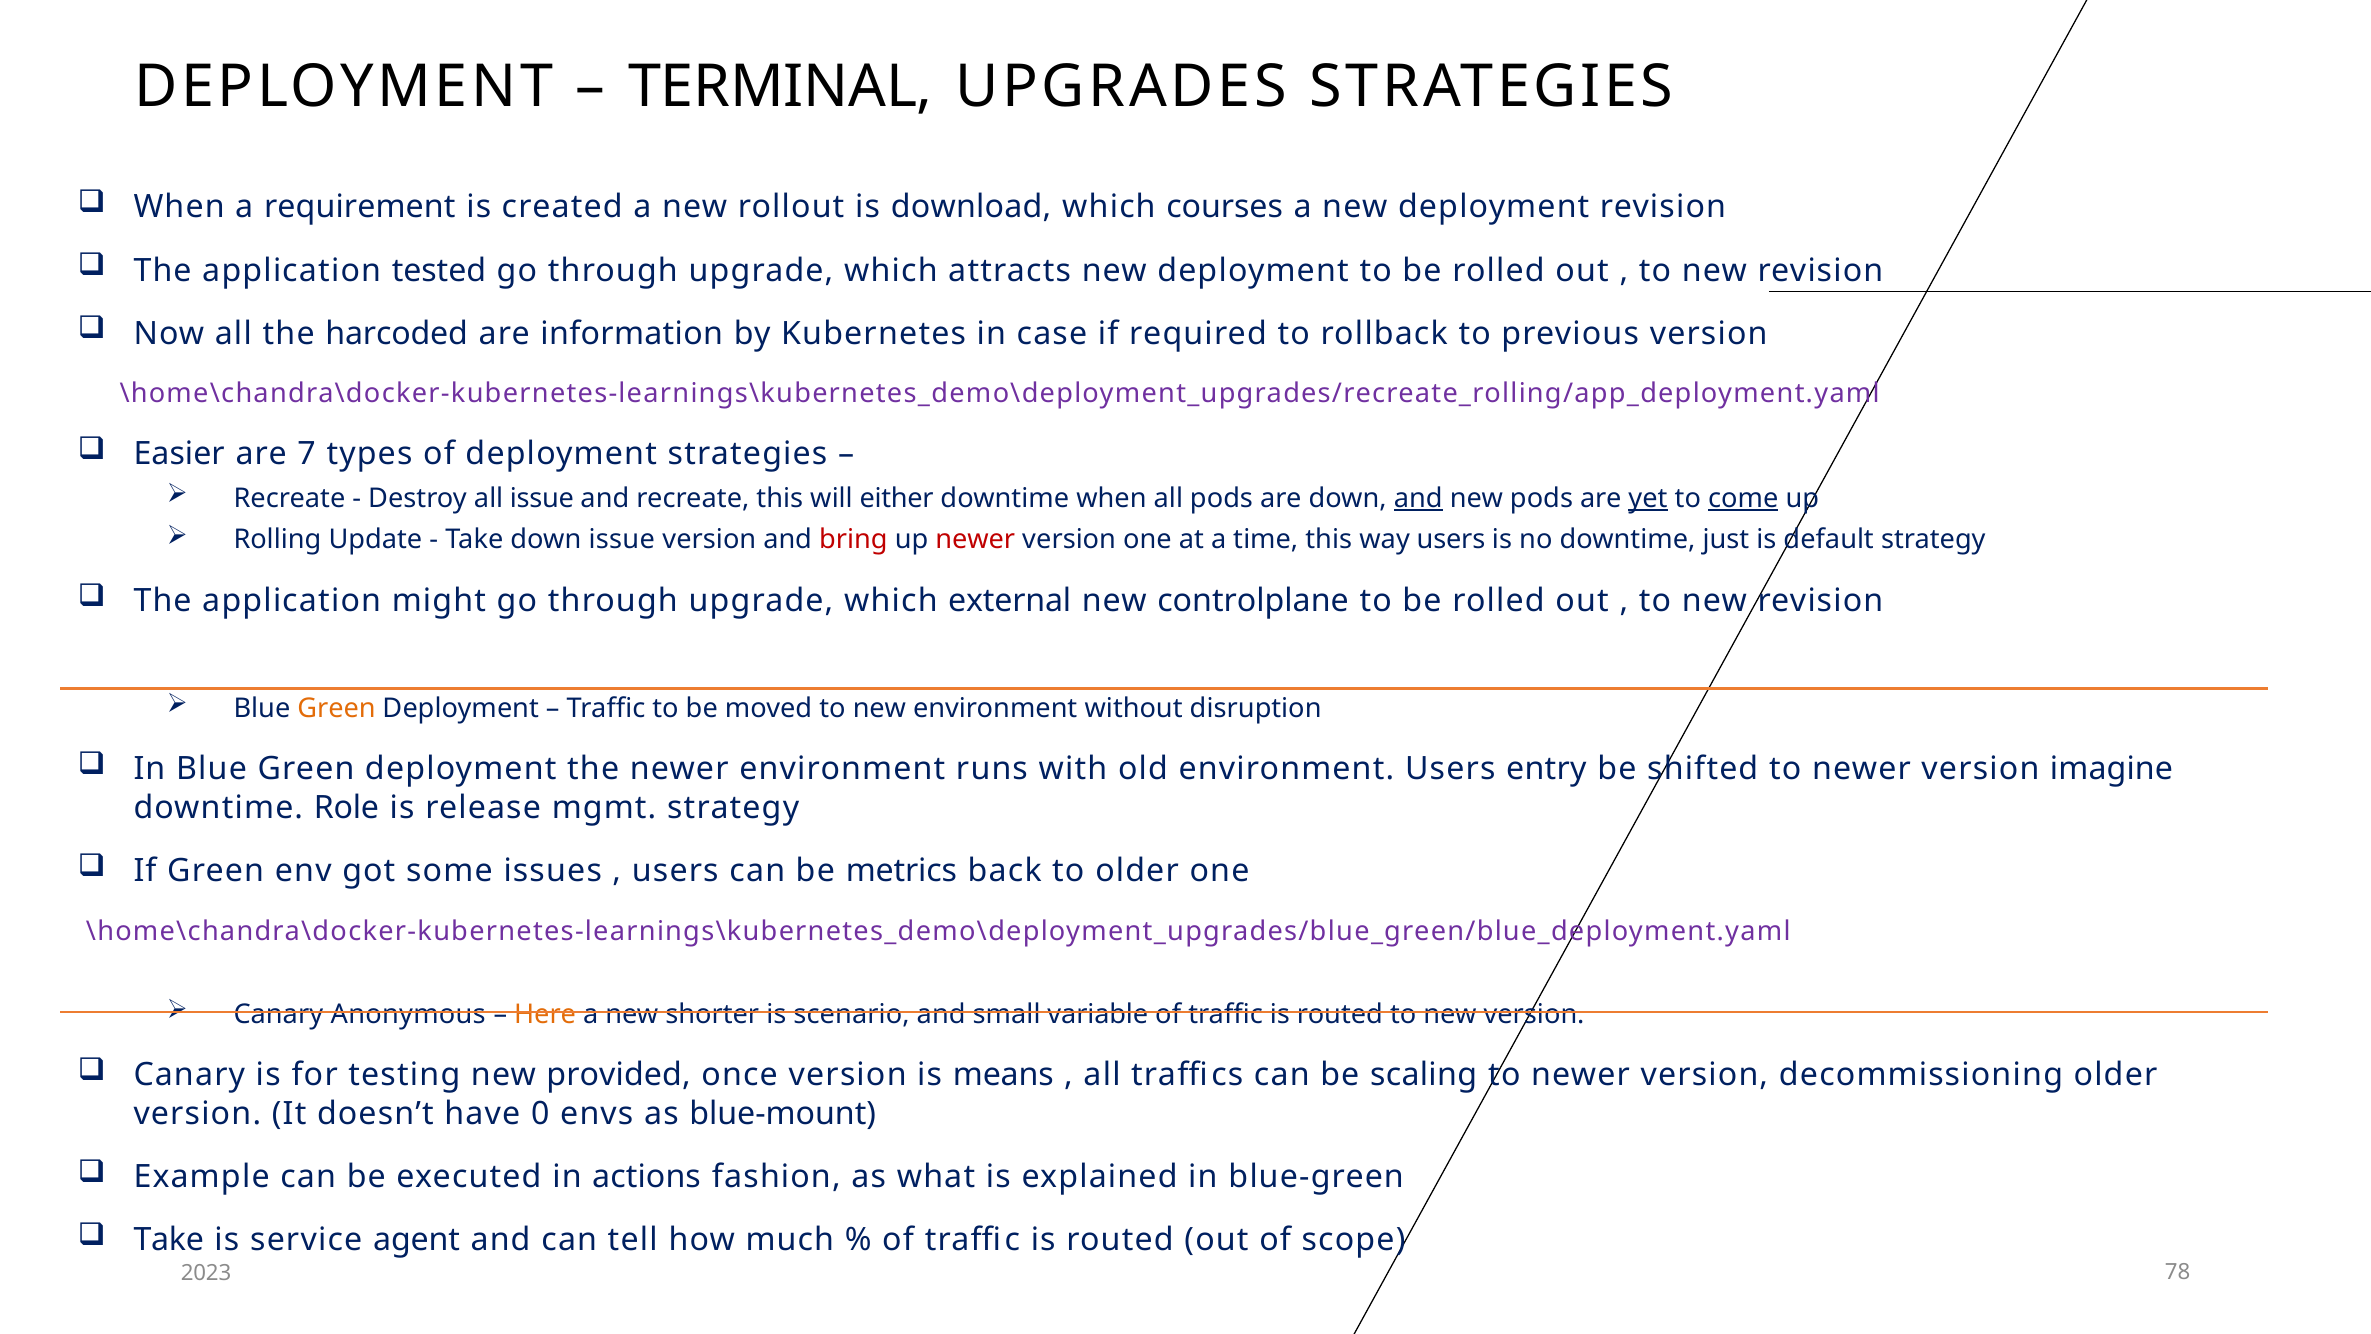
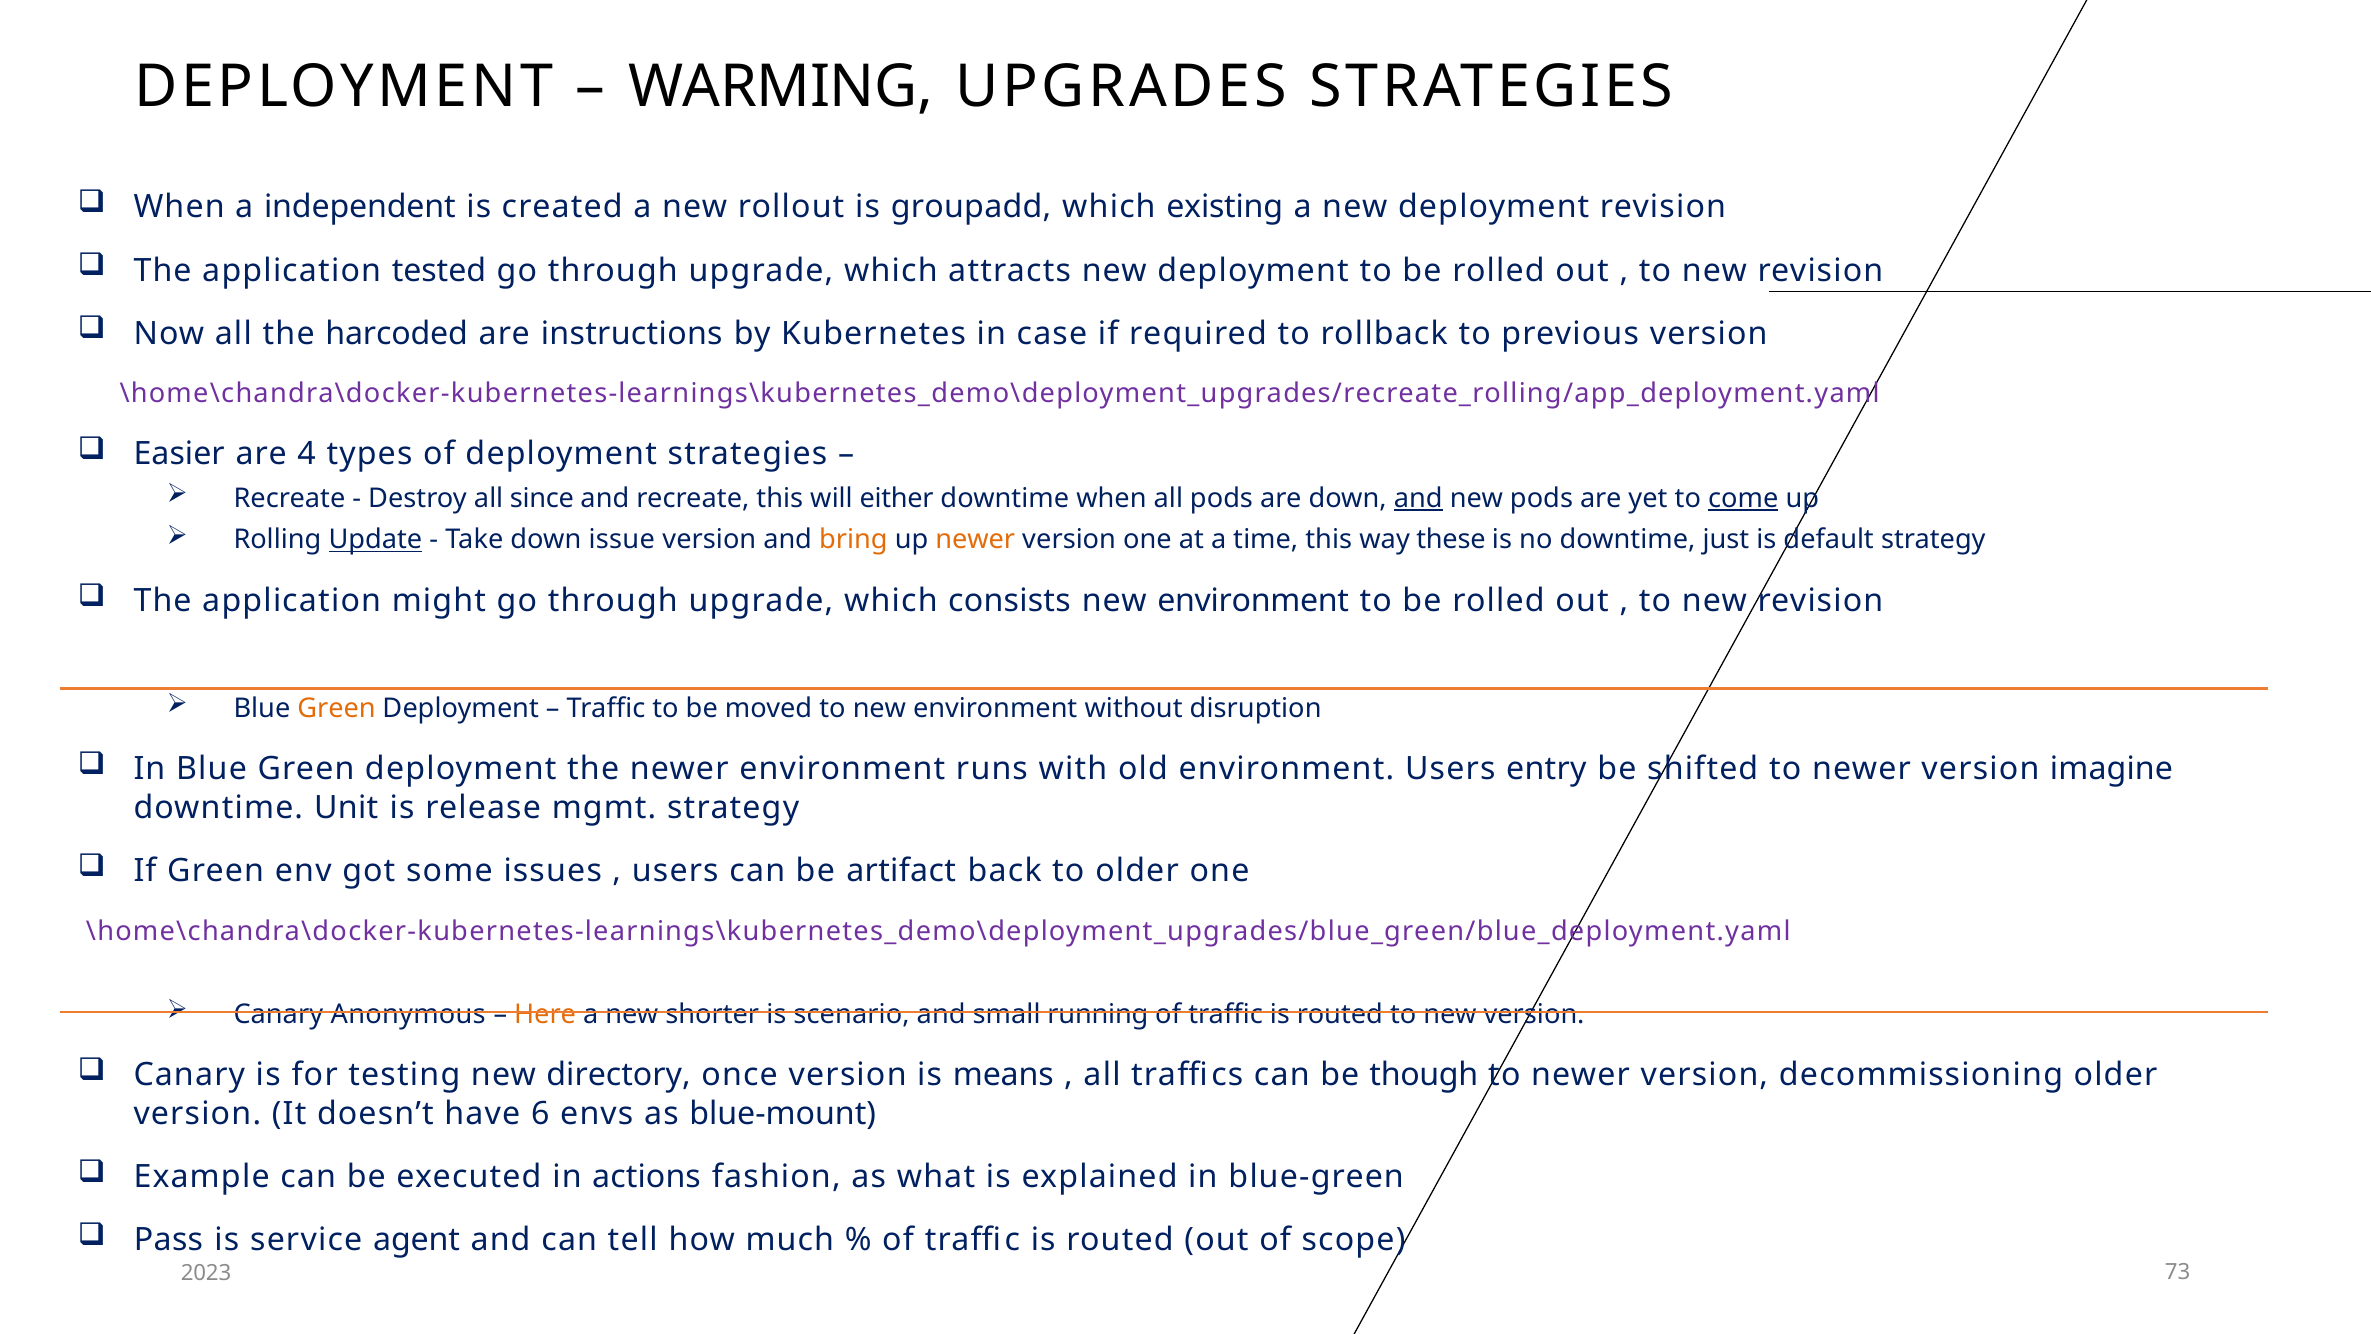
TERMINAL: TERMINAL -> WARMING (781, 87)
requirement: requirement -> independent (360, 207)
download: download -> groupadd (971, 207)
courses: courses -> existing (1225, 207)
information: information -> instructions (632, 334)
7: 7 -> 4 (307, 454)
all issue: issue -> since (542, 498)
yet underline: present -> none (1648, 498)
Update underline: none -> present (375, 540)
bring colour: red -> orange (853, 540)
newer colour: red -> orange (975, 540)
way users: users -> these (1451, 540)
external: external -> consists (1009, 601)
controlplane: controlplane -> environment (1253, 601)
Role: Role -> Unit (346, 808)
metrics: metrics -> artifact (901, 871)
variable: variable -> running (1098, 1014)
provided: provided -> directory (619, 1075)
scaling: scaling -> though (1424, 1075)
0: 0 -> 6 (540, 1113)
Take: Take -> Pass (169, 1240)
78: 78 -> 73 (2178, 1271)
